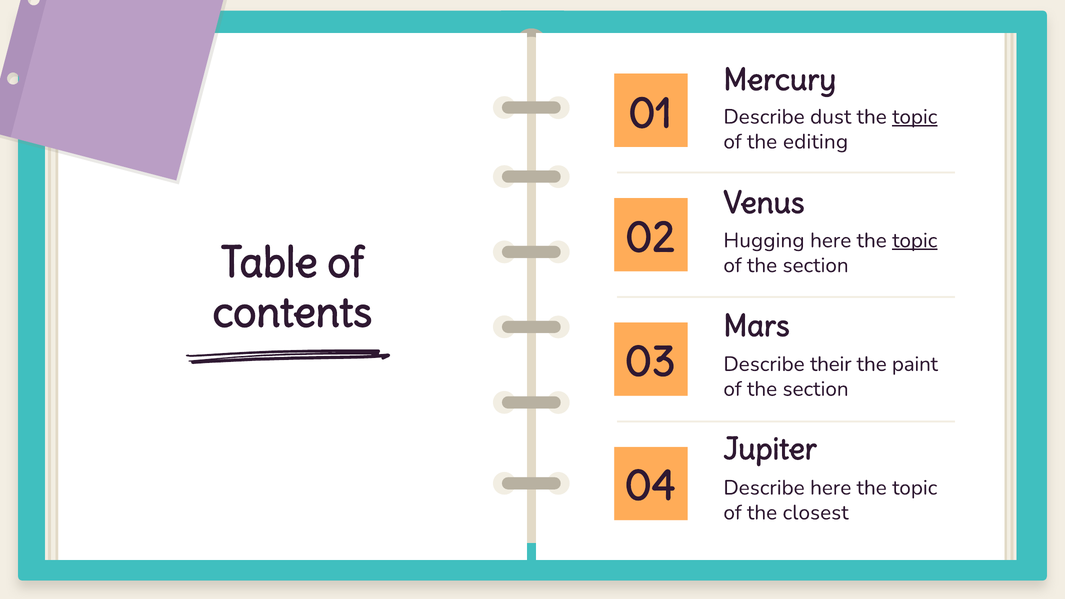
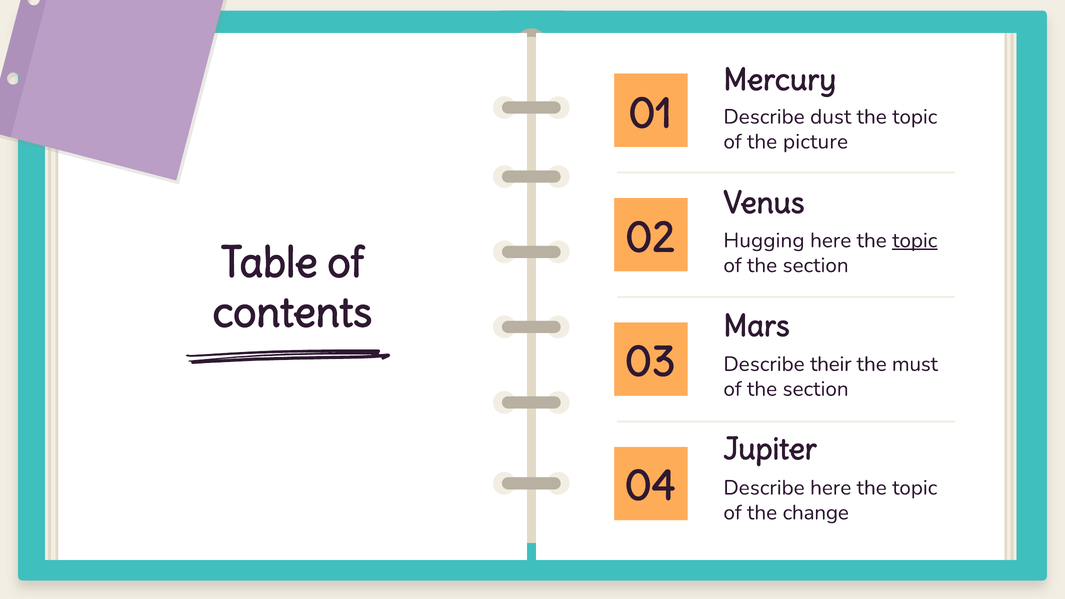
topic underline: present -> none (915, 117)
editing: editing -> picture (816, 142)
paint: paint -> must (915, 364)
closest: closest -> change (816, 513)
